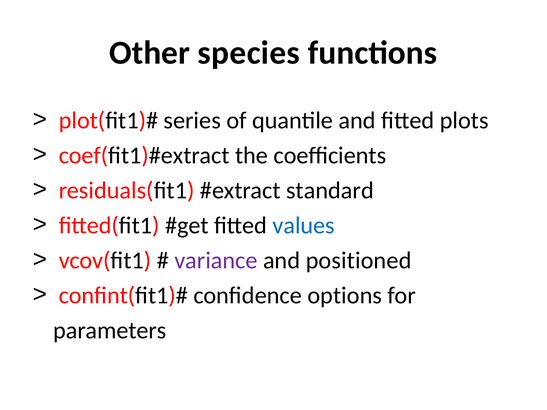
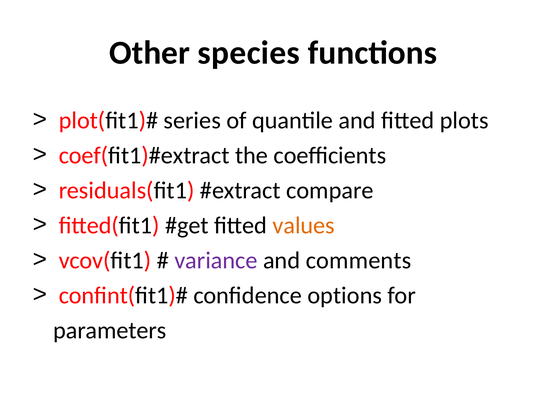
standard: standard -> compare (330, 191)
values colour: blue -> orange (304, 226)
positioned: positioned -> comments (359, 261)
